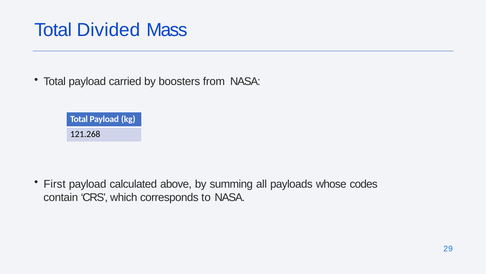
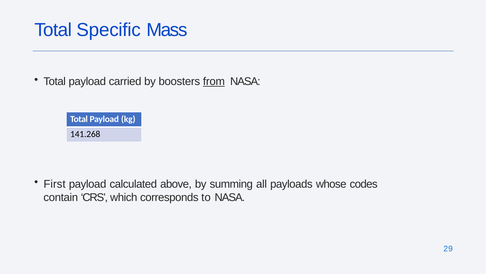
Divided: Divided -> Specific (109, 30)
from underline: none -> present (214, 81)
121.268: 121.268 -> 141.268 (85, 134)
